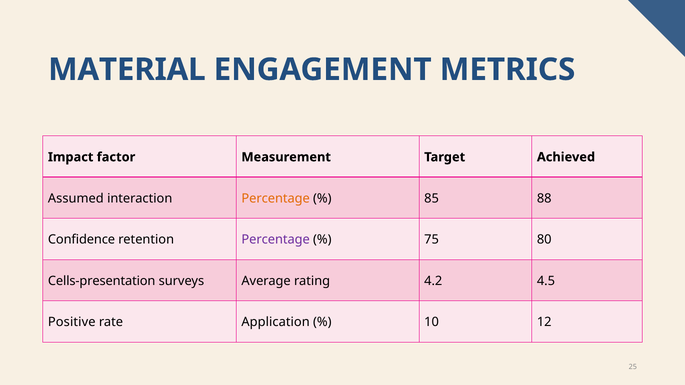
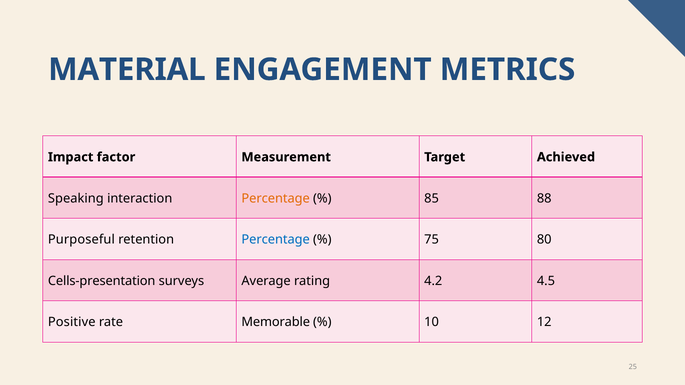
Assumed: Assumed -> Speaking (76, 199)
Confidence: Confidence -> Purposeful (81, 240)
Percentage colour: purple -> blue (276, 240)
Application: Application -> Memorable (276, 322)
